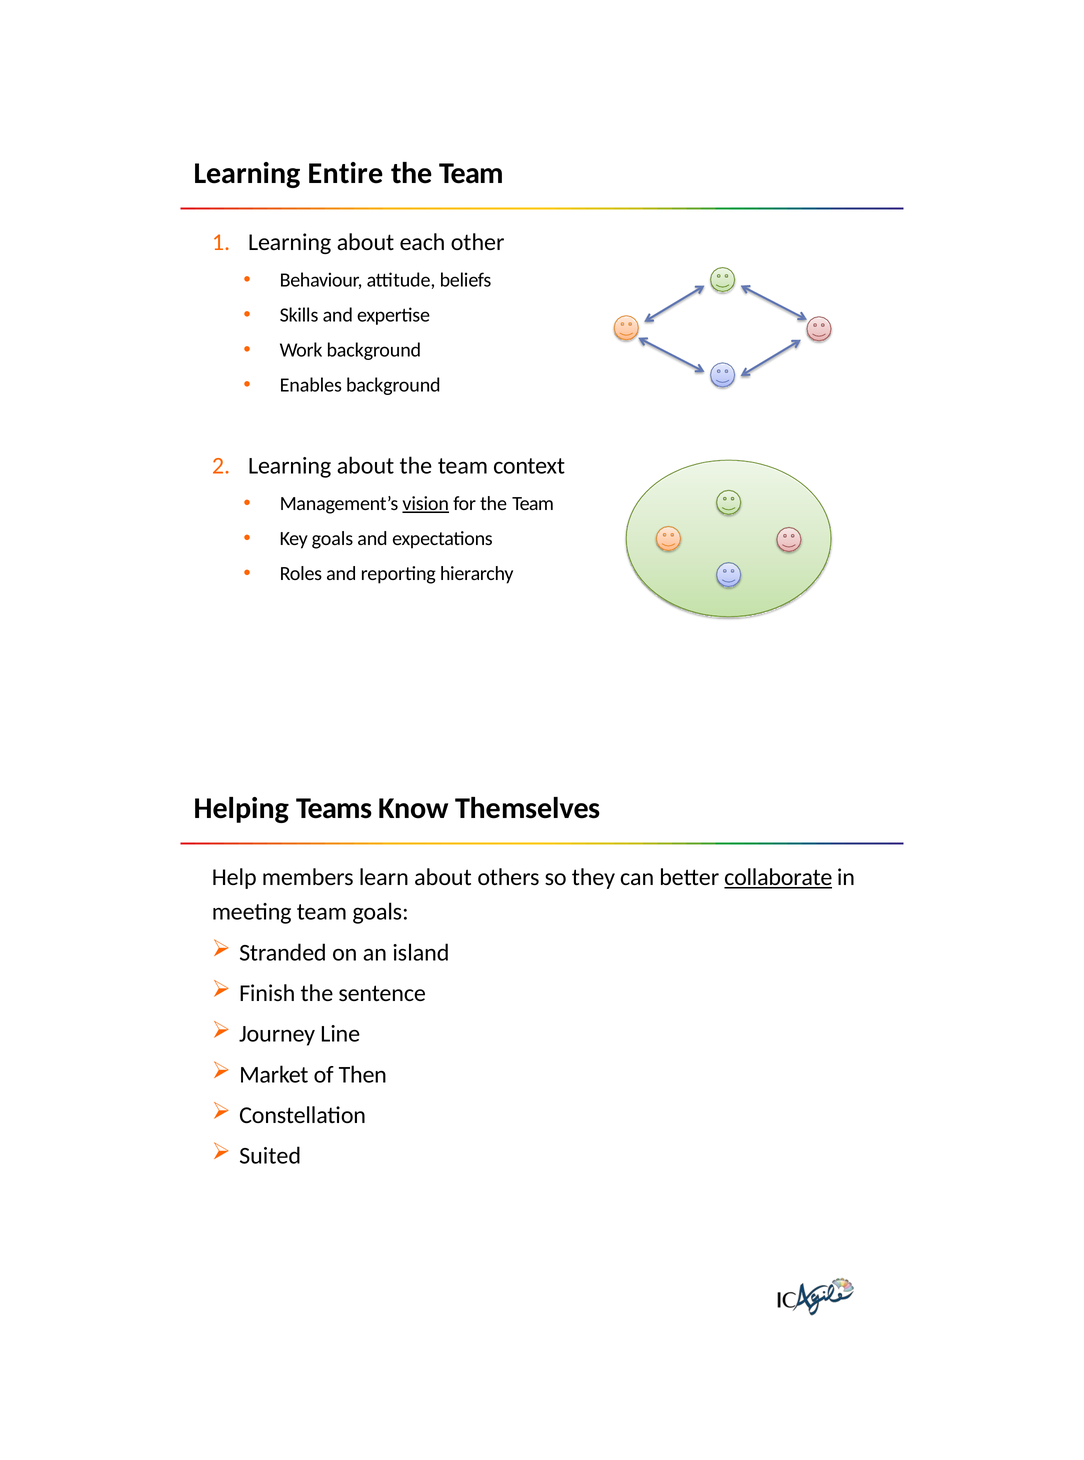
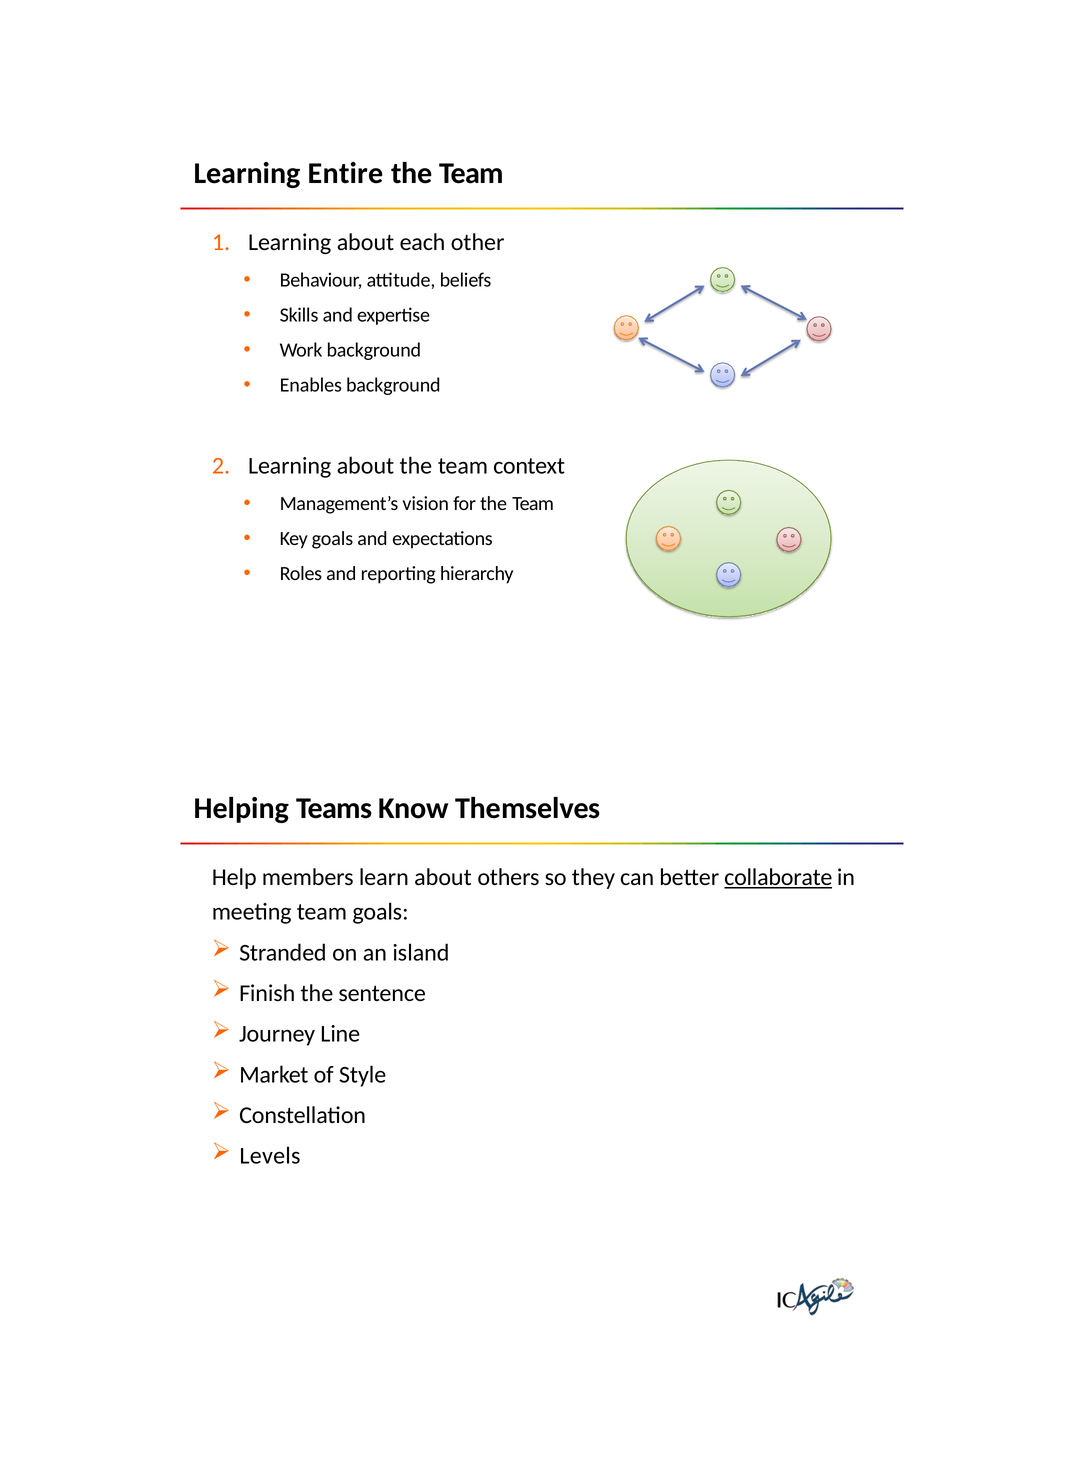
vision underline: present -> none (426, 504)
Then: Then -> Style (363, 1075)
Suited: Suited -> Levels (270, 1156)
